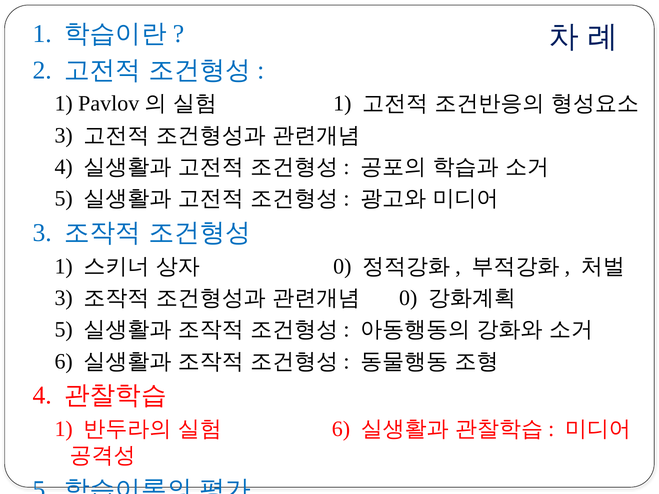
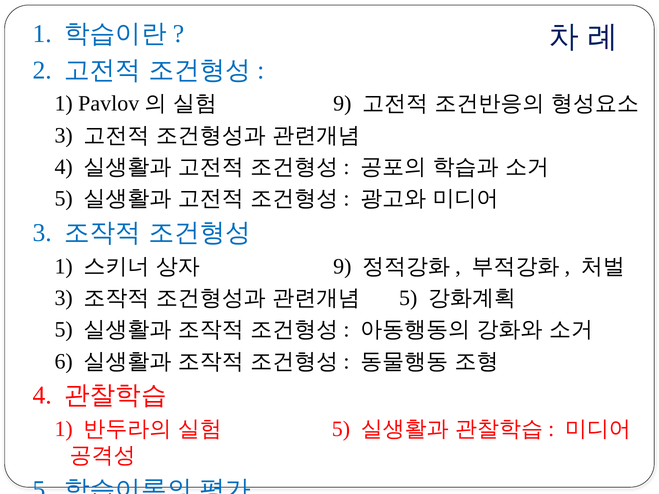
1: 1 -> 9 (342, 104)
0: 0 -> 9 (342, 267)
0: 0 -> 5 (408, 298)
6: 6 -> 5 (341, 429)
